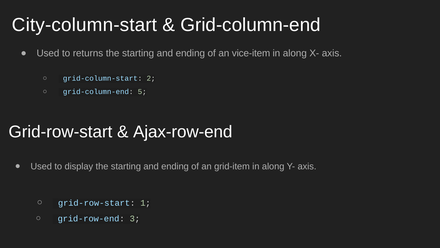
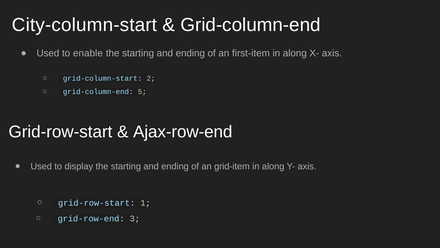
returns: returns -> enable (88, 53)
vice-item: vice-item -> first-item (251, 53)
